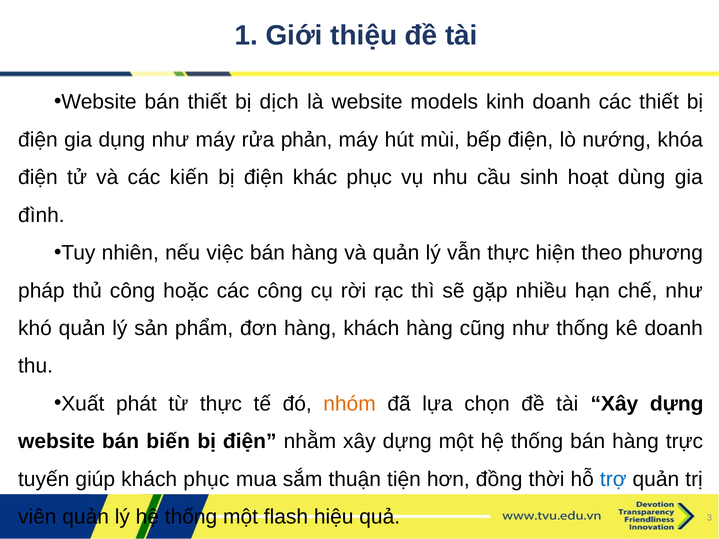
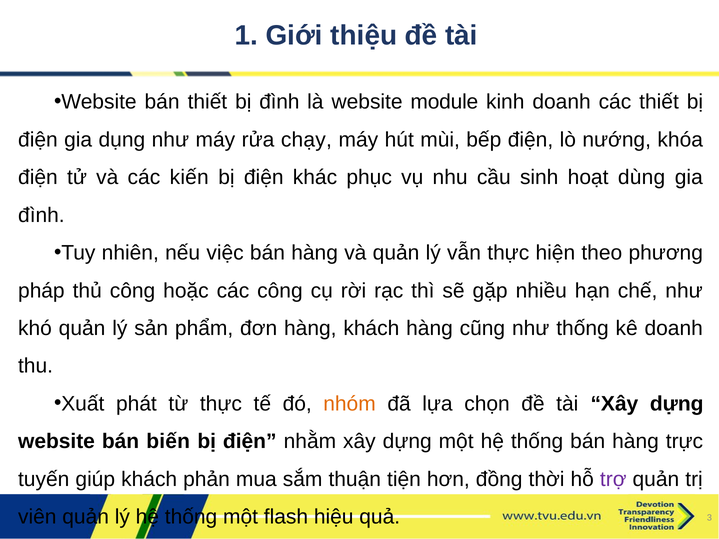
bị dịch: dịch -> đình (279, 102)
models: models -> module (444, 102)
phản: phản -> chạy (306, 140)
khách phục: phục -> phản (207, 479)
trợ colour: blue -> purple (613, 479)
